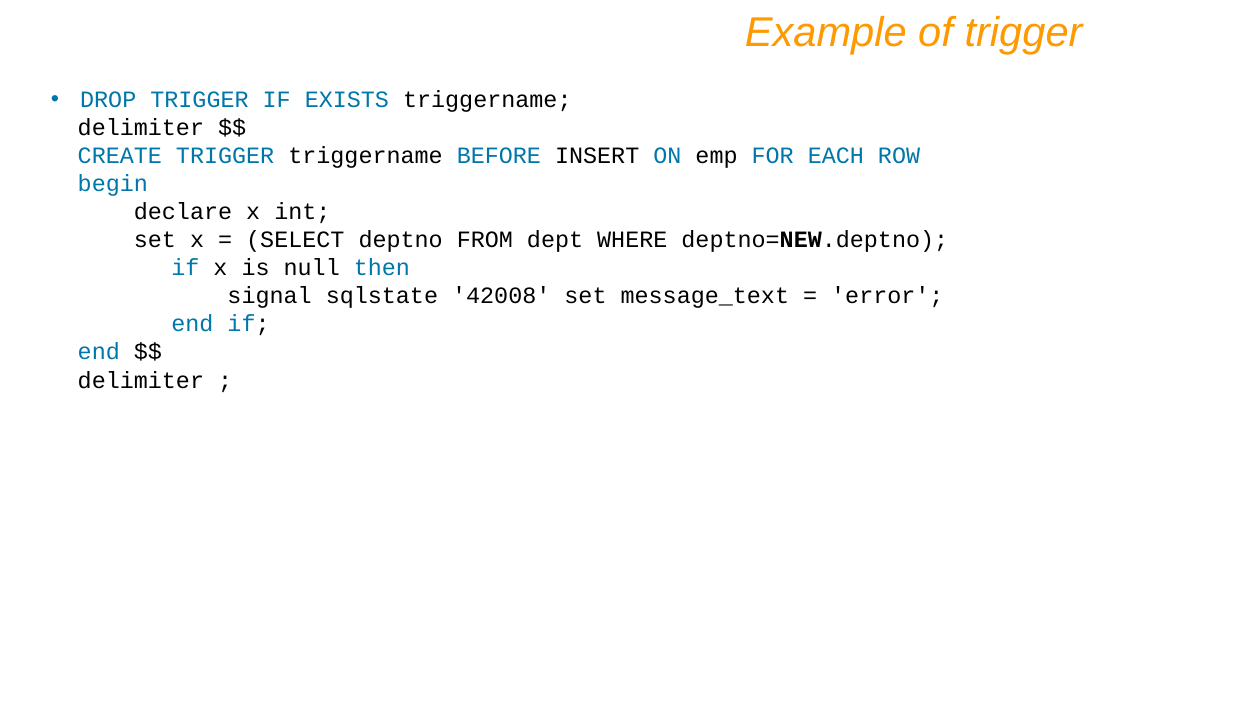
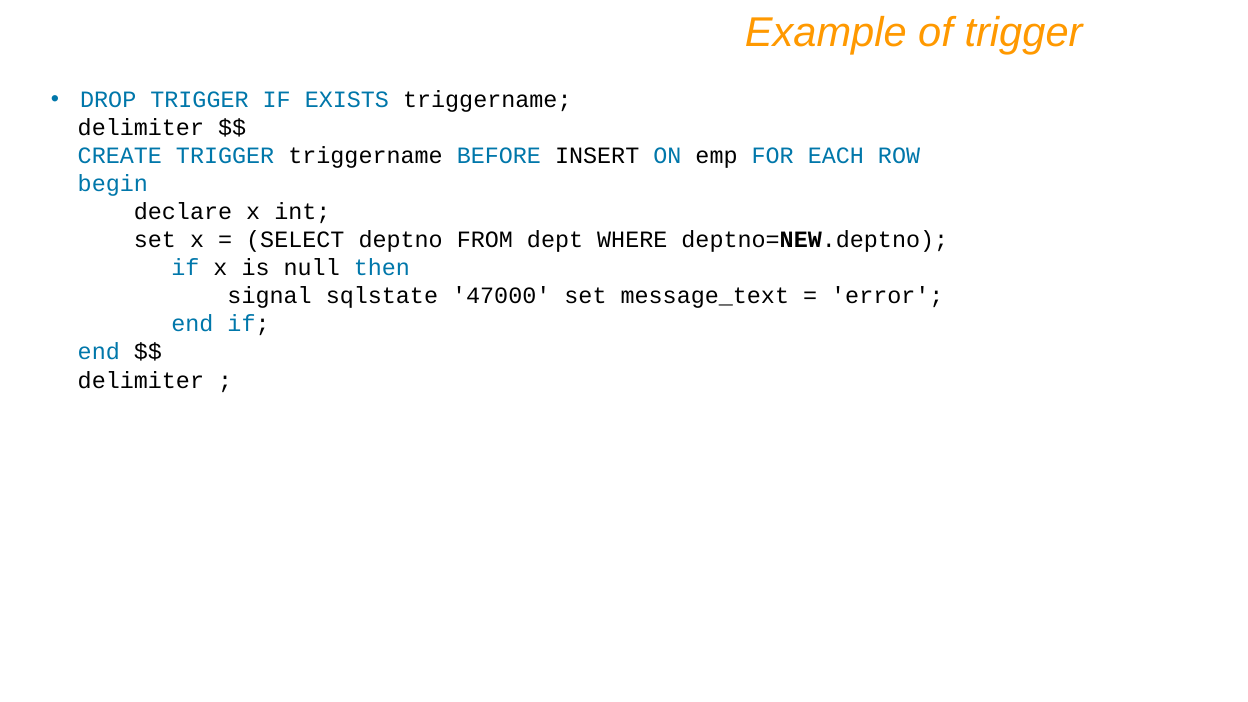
42008: 42008 -> 47000 (501, 296)
